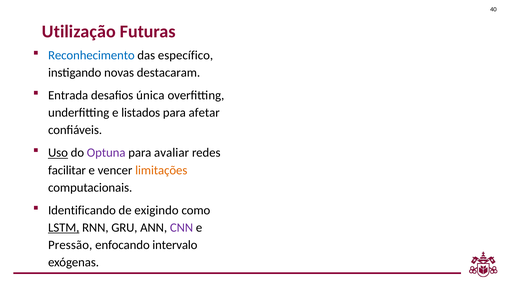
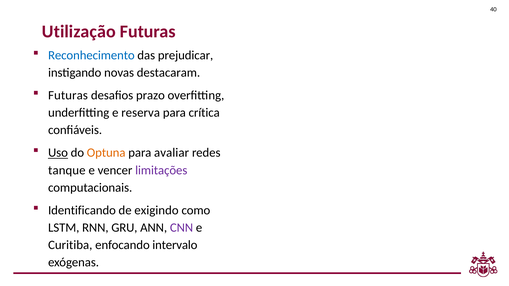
específico: específico -> prejudicar (186, 55)
Entrada: Entrada -> Futuras (68, 95)
única: única -> prazo (150, 95)
listados: listados -> reserva (141, 113)
afetar: afetar -> crítica (204, 113)
Optuna colour: purple -> orange (106, 153)
facilitar: facilitar -> tanque (67, 170)
limitações colour: orange -> purple (161, 170)
LSTM underline: present -> none (64, 228)
Pressão: Pressão -> Curitiba (70, 245)
